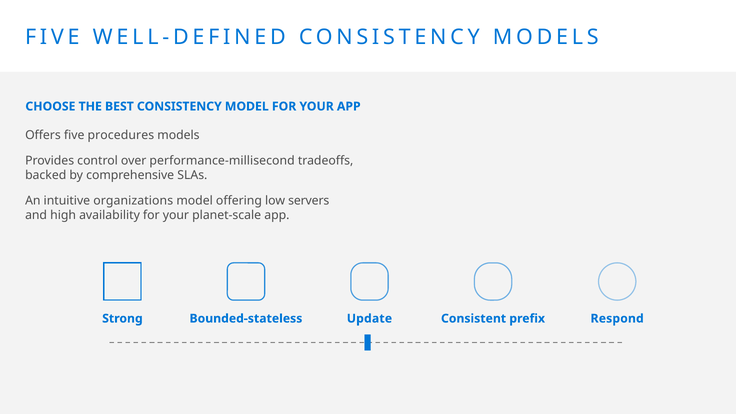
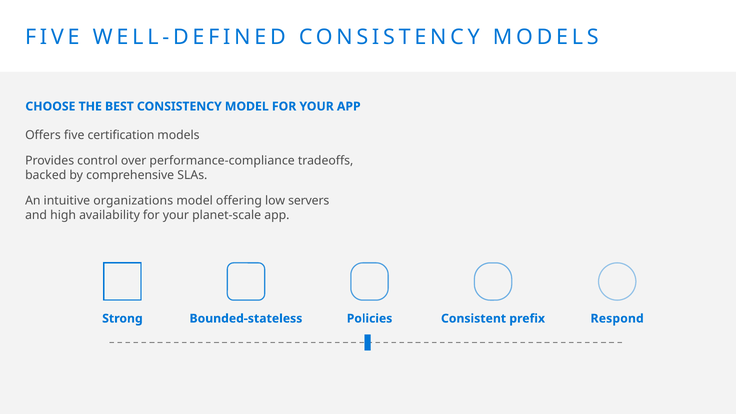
procedures: procedures -> certification (121, 135)
performance-millisecond: performance-millisecond -> performance-compliance (222, 161)
Update: Update -> Policies (370, 319)
